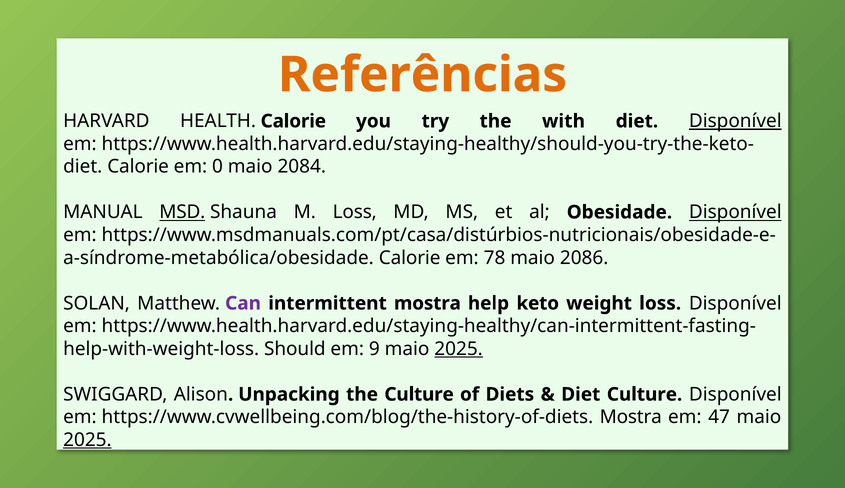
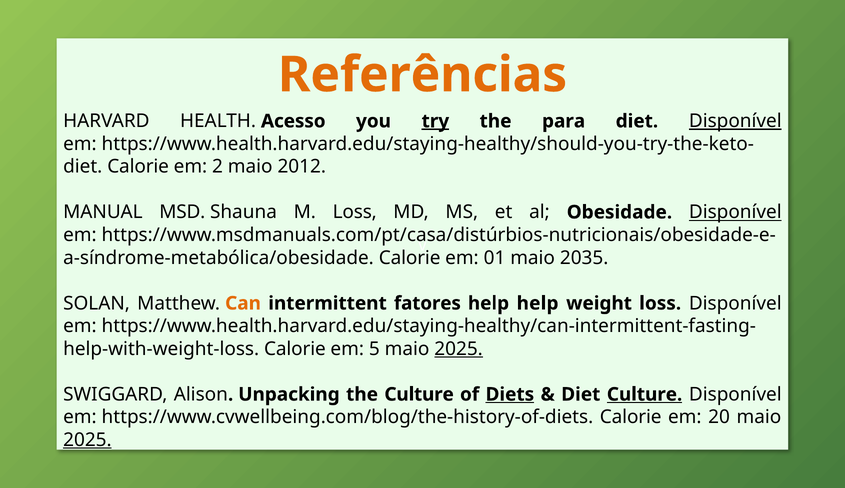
HEALTH Calorie: Calorie -> Acesso (293, 121)
try underline: none -> present (435, 121)
with: with -> para (564, 121)
0: 0 -> 2 (218, 167)
2084: 2084 -> 2012 (302, 167)
MSD underline: present -> none (182, 212)
78: 78 -> 01 (495, 258)
2086: 2086 -> 2035 (584, 258)
Can colour: purple -> orange (243, 303)
intermittent mostra: mostra -> fatores (427, 303)
help keto: keto -> help (538, 303)
Should: Should -> Calorie (295, 349)
9: 9 -> 5 (374, 349)
Diets underline: none -> present (510, 394)
Culture underline: none -> present (645, 394)
https://www.cvwellbeing.com/blog/the-history-of-diets Mostra: Mostra -> Calorie (631, 417)
47: 47 -> 20 (719, 417)
